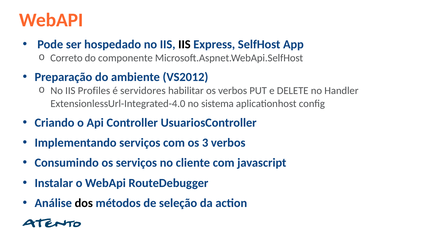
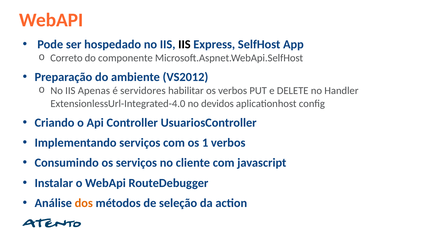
Profiles: Profiles -> Apenas (94, 91)
sistema: sistema -> devidos (217, 103)
3: 3 -> 1 (205, 143)
dos colour: black -> orange (84, 203)
